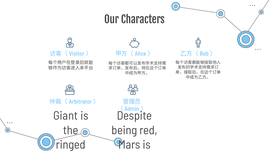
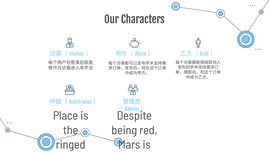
Giant: Giant -> Place (66, 115)
